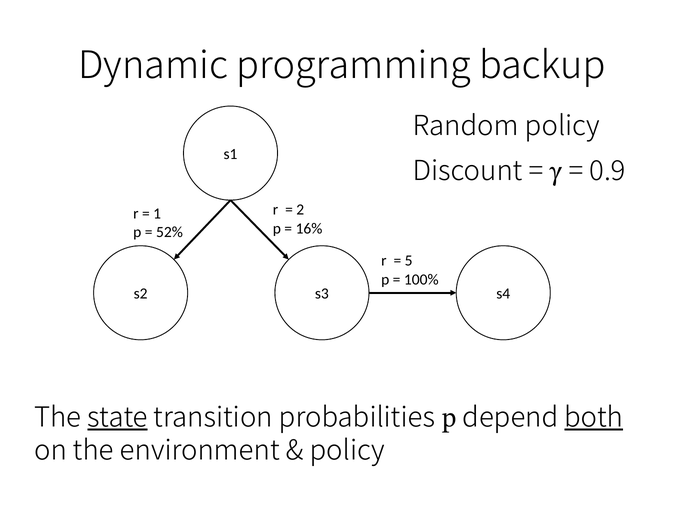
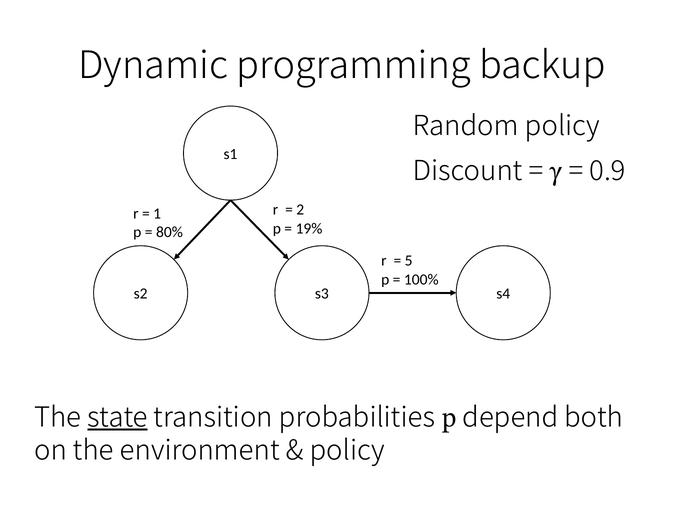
16%: 16% -> 19% (309, 228)
52%: 52% -> 80% (169, 232)
both underline: present -> none (594, 418)
